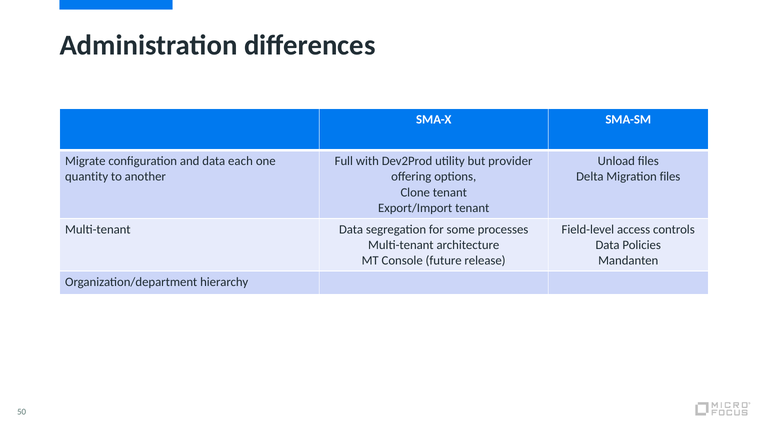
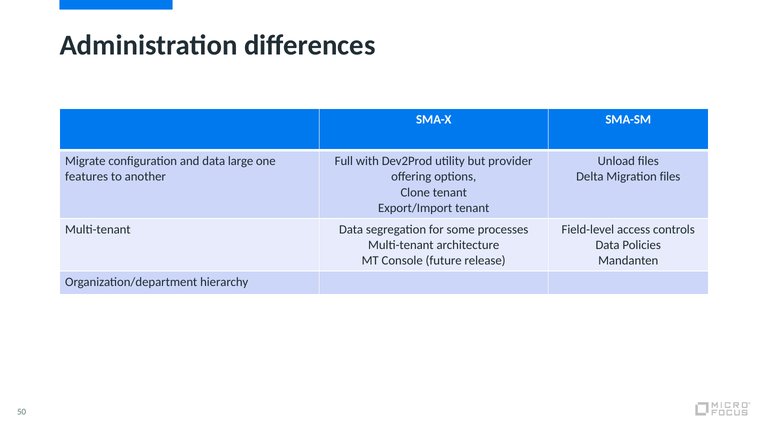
each: each -> large (241, 161)
quantity: quantity -> features (87, 177)
